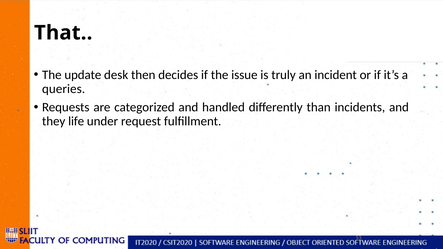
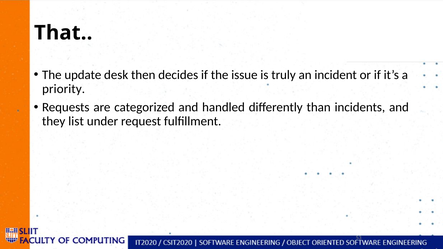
queries: queries -> priority (64, 89)
life: life -> list (76, 121)
